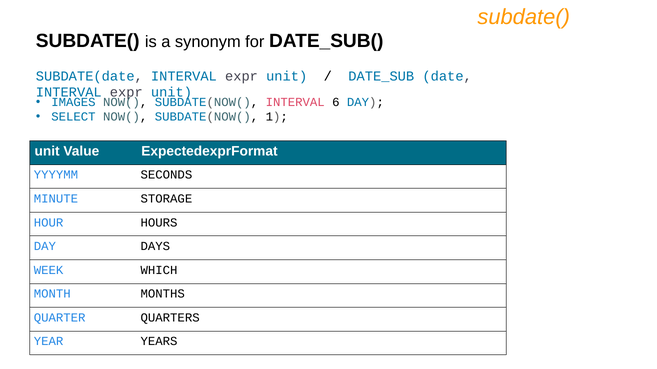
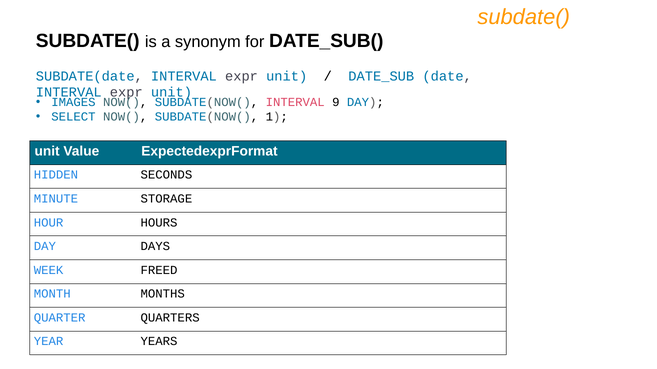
6: 6 -> 9 (336, 102)
YYYYMM: YYYYMM -> HIDDEN (56, 175)
WHICH: WHICH -> FREED (159, 270)
